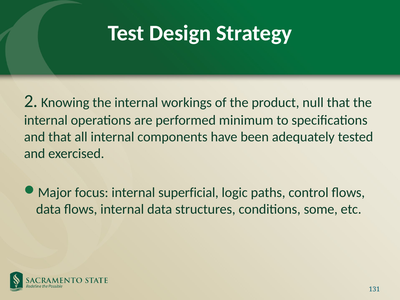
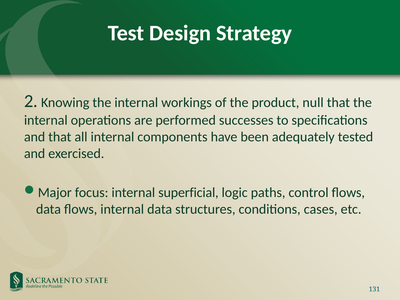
minimum: minimum -> successes (246, 120)
some: some -> cases (321, 209)
